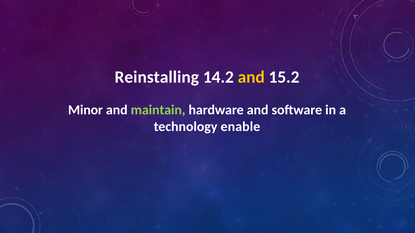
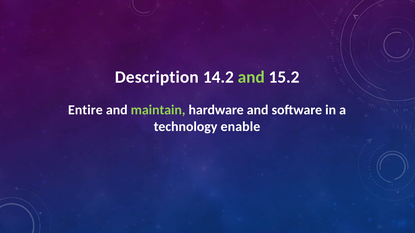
Reinstalling: Reinstalling -> Description (157, 77)
and colour: yellow -> light green (251, 77)
Minor: Minor -> Entire (85, 110)
